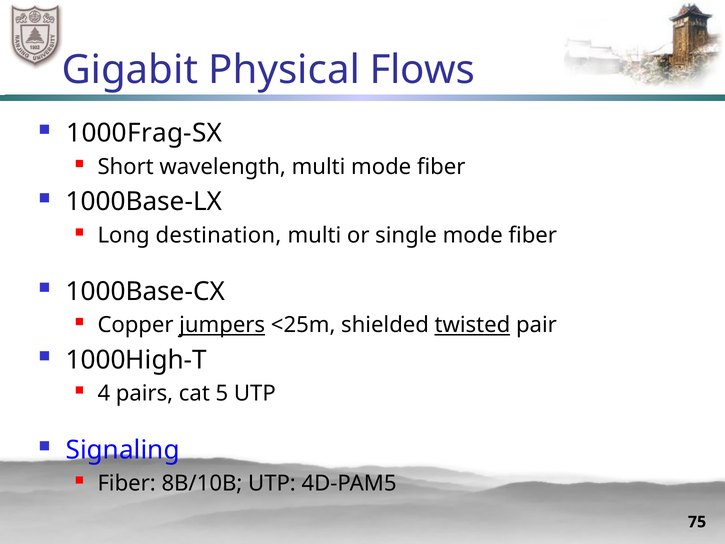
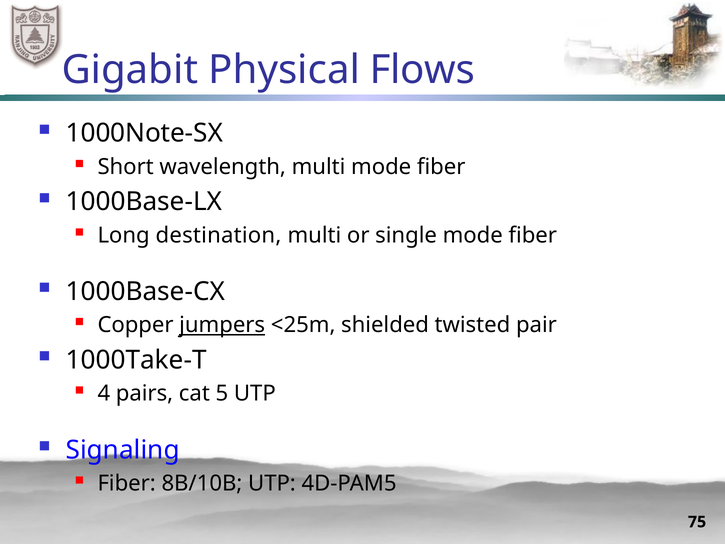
1000Frag-SX: 1000Frag-SX -> 1000Note-SX (144, 133)
twisted underline: present -> none (472, 325)
1000High-T: 1000High-T -> 1000Take-T (136, 360)
